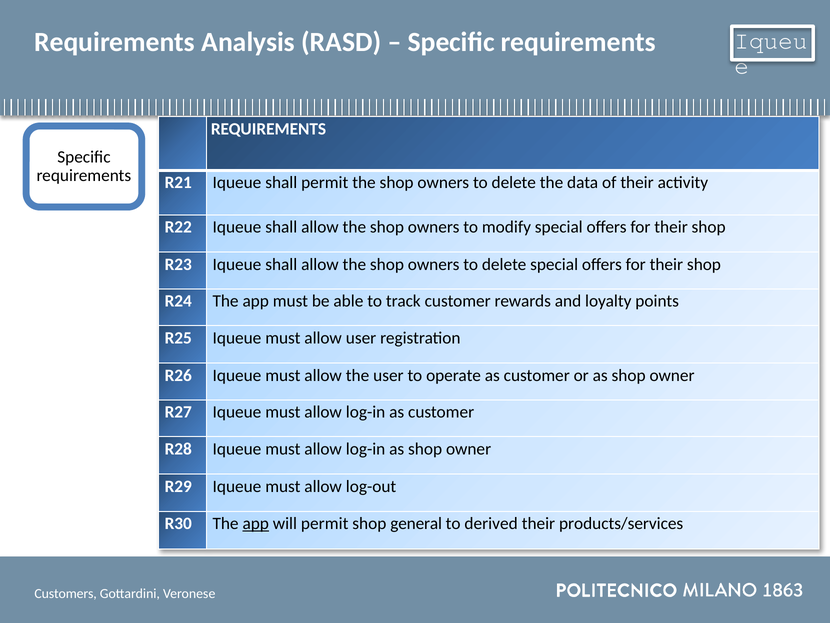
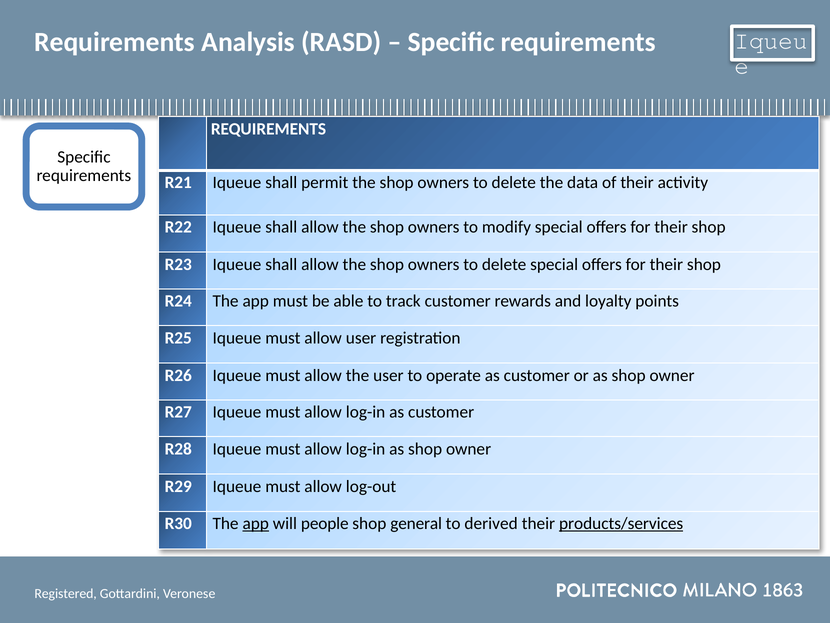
will permit: permit -> people (325, 523)
products/services underline: none -> present (621, 523)
Customers: Customers -> Registered (66, 593)
